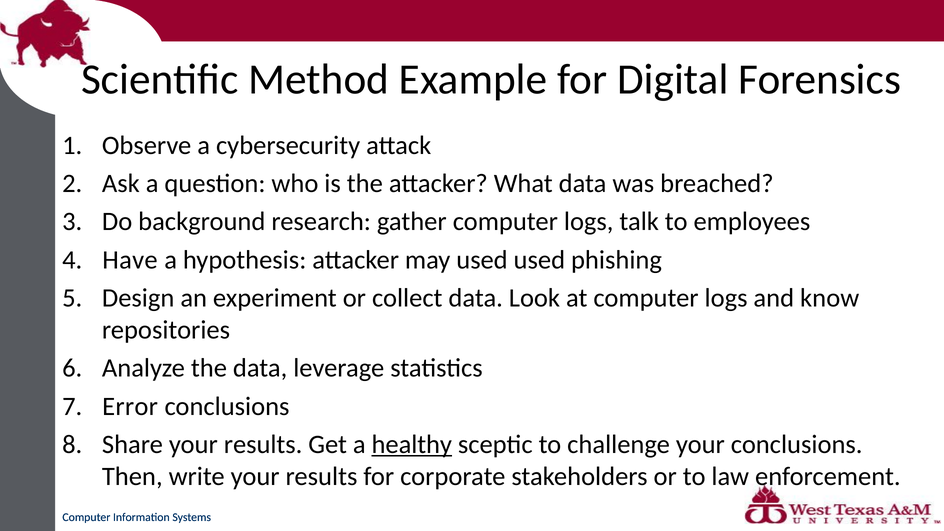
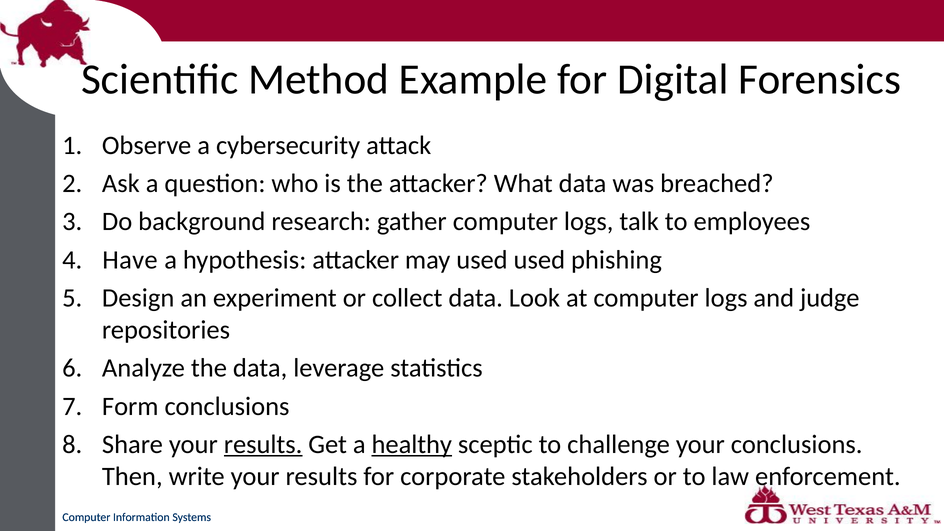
know: know -> judge (830, 298)
Error: Error -> Form (130, 406)
results underline: none -> present (263, 444)
